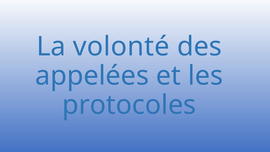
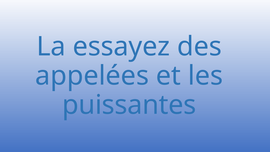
volonté: volonté -> essayez (121, 47)
protocoles: protocoles -> puissantes (129, 105)
